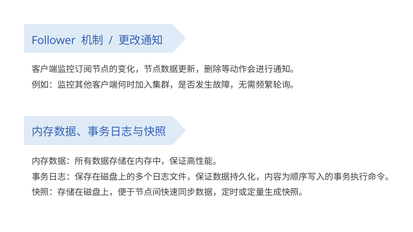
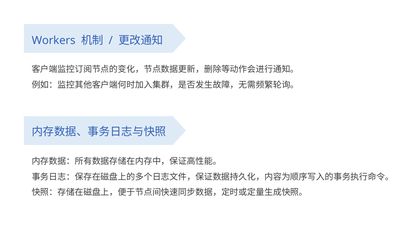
Follower: Follower -> Workers (54, 41)
